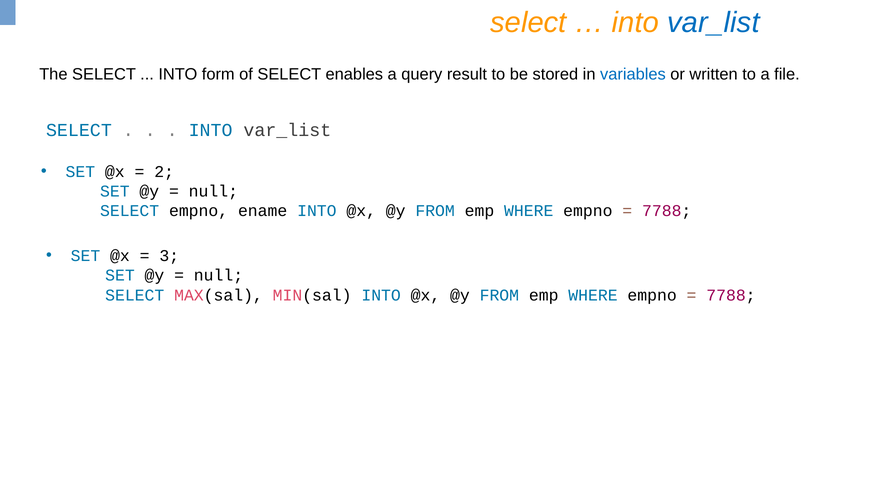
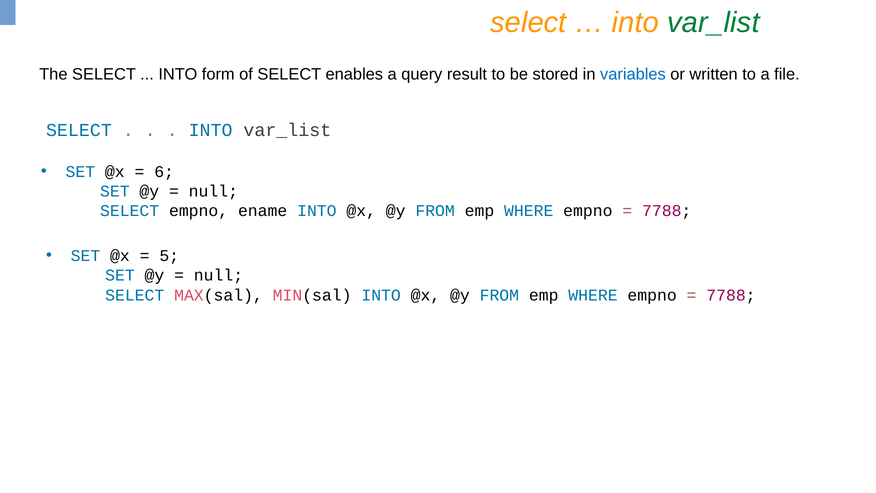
var_list colour: blue -> green (713, 23)
2: 2 -> 6 (164, 172)
3: 3 -> 5 (169, 256)
